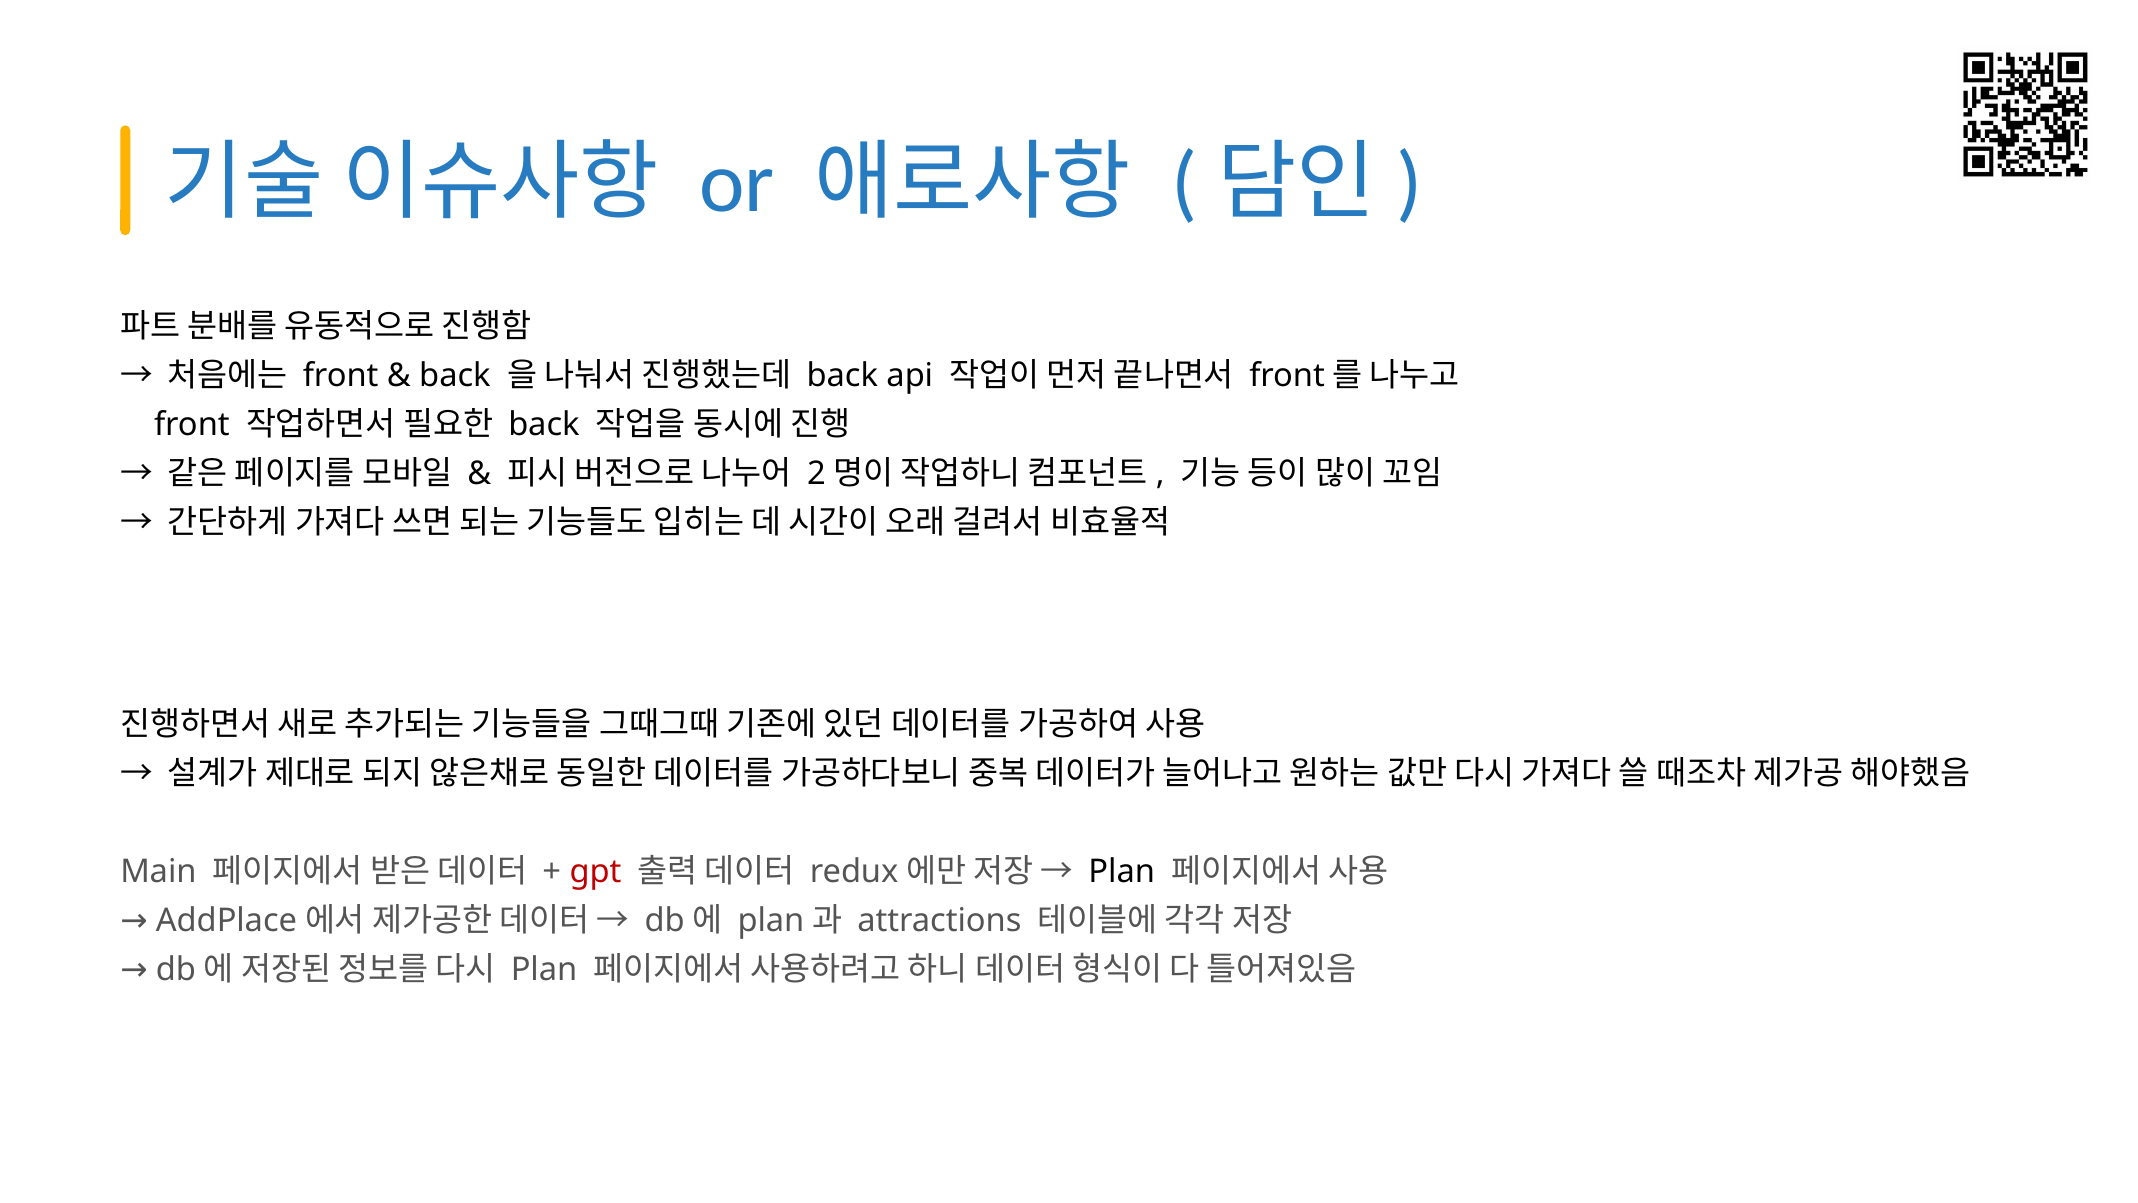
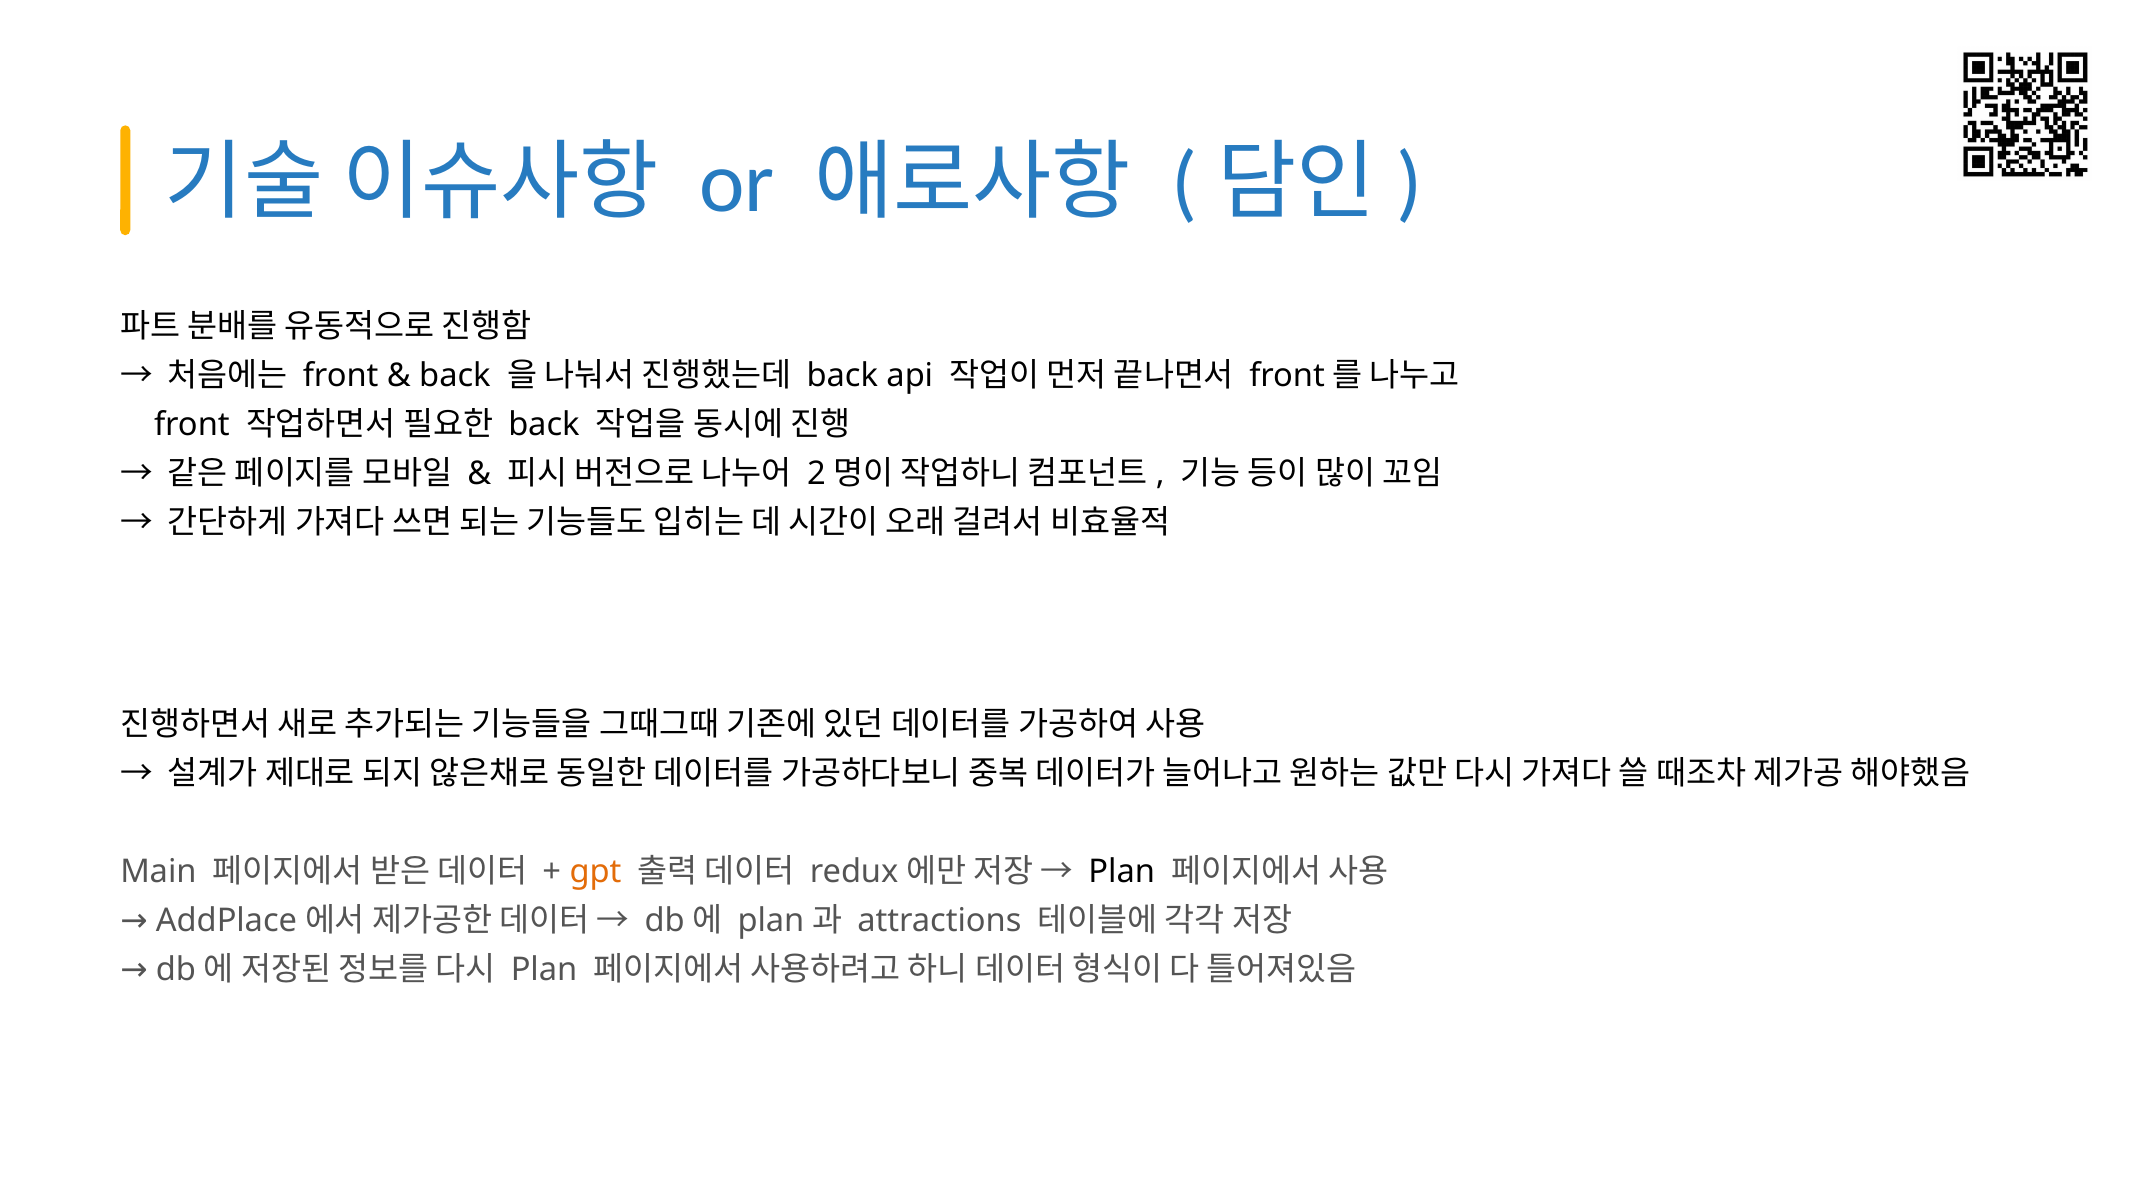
gpt colour: red -> orange (595, 871)
